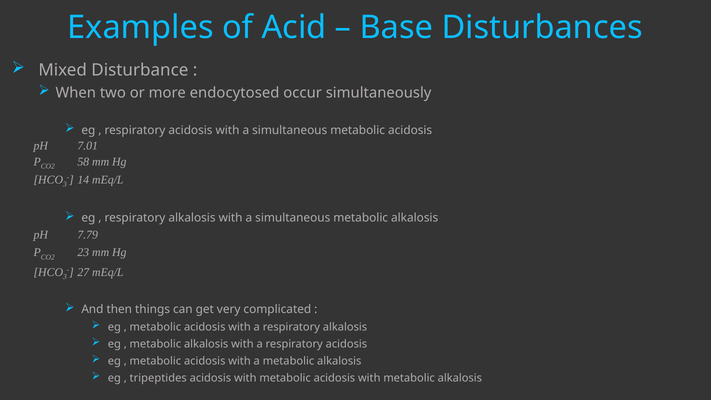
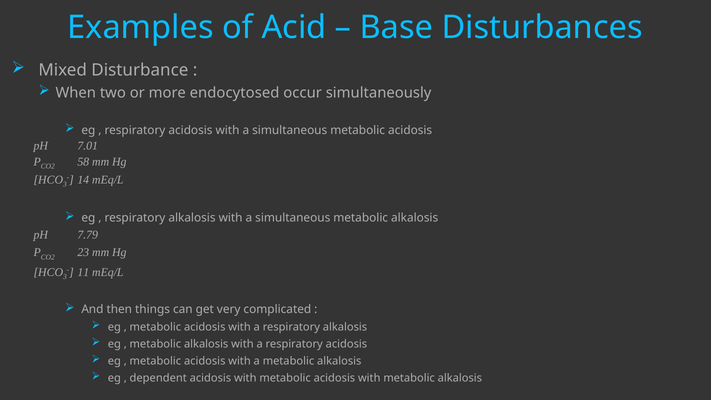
27: 27 -> 11 (83, 272)
tripeptides: tripeptides -> dependent (158, 378)
